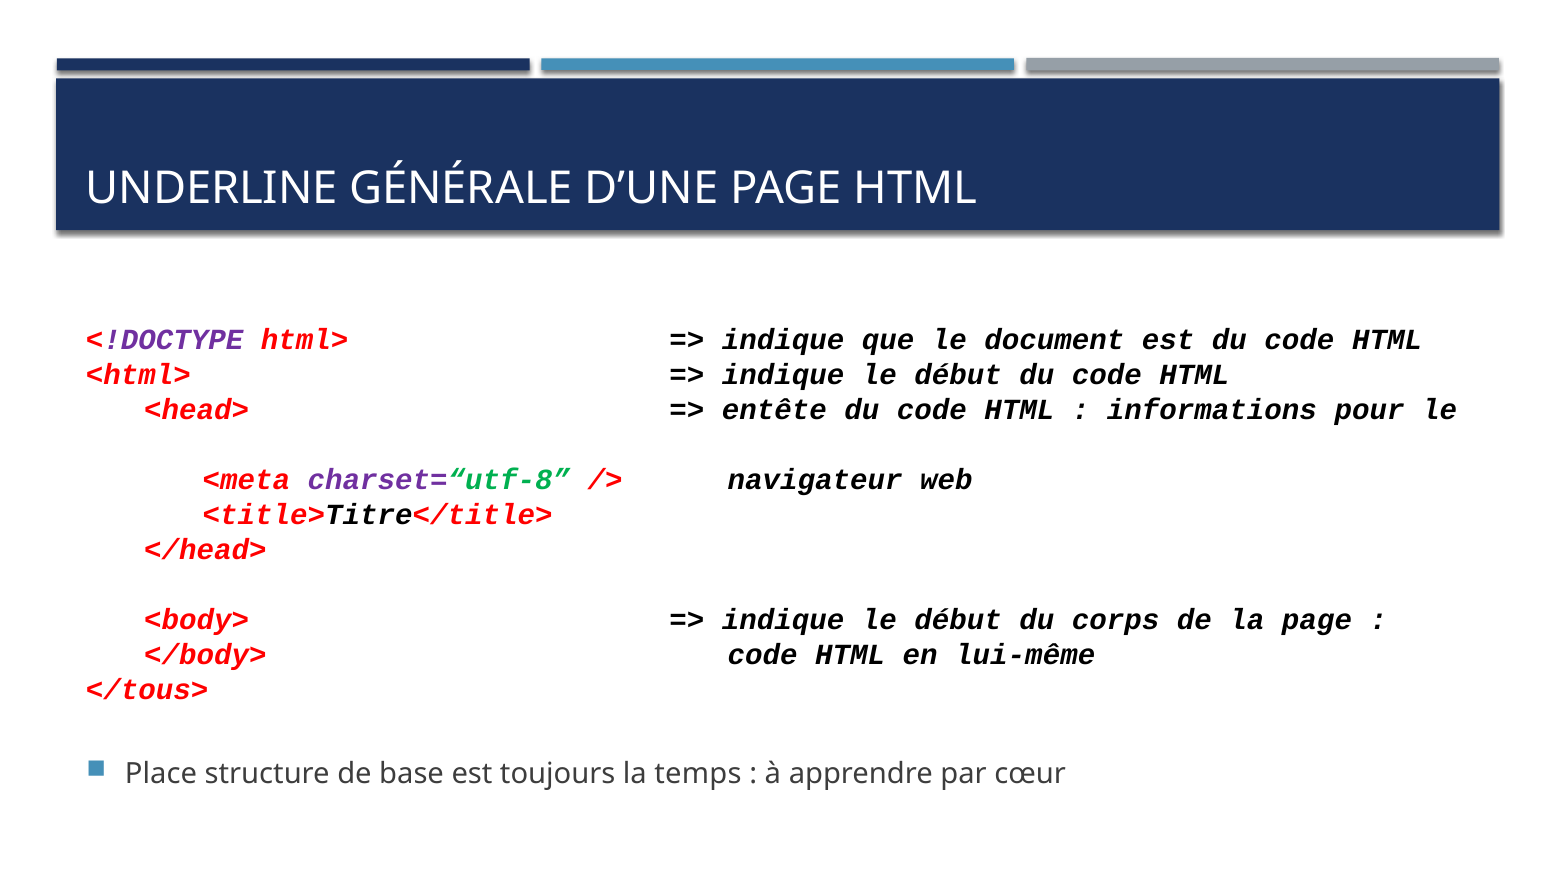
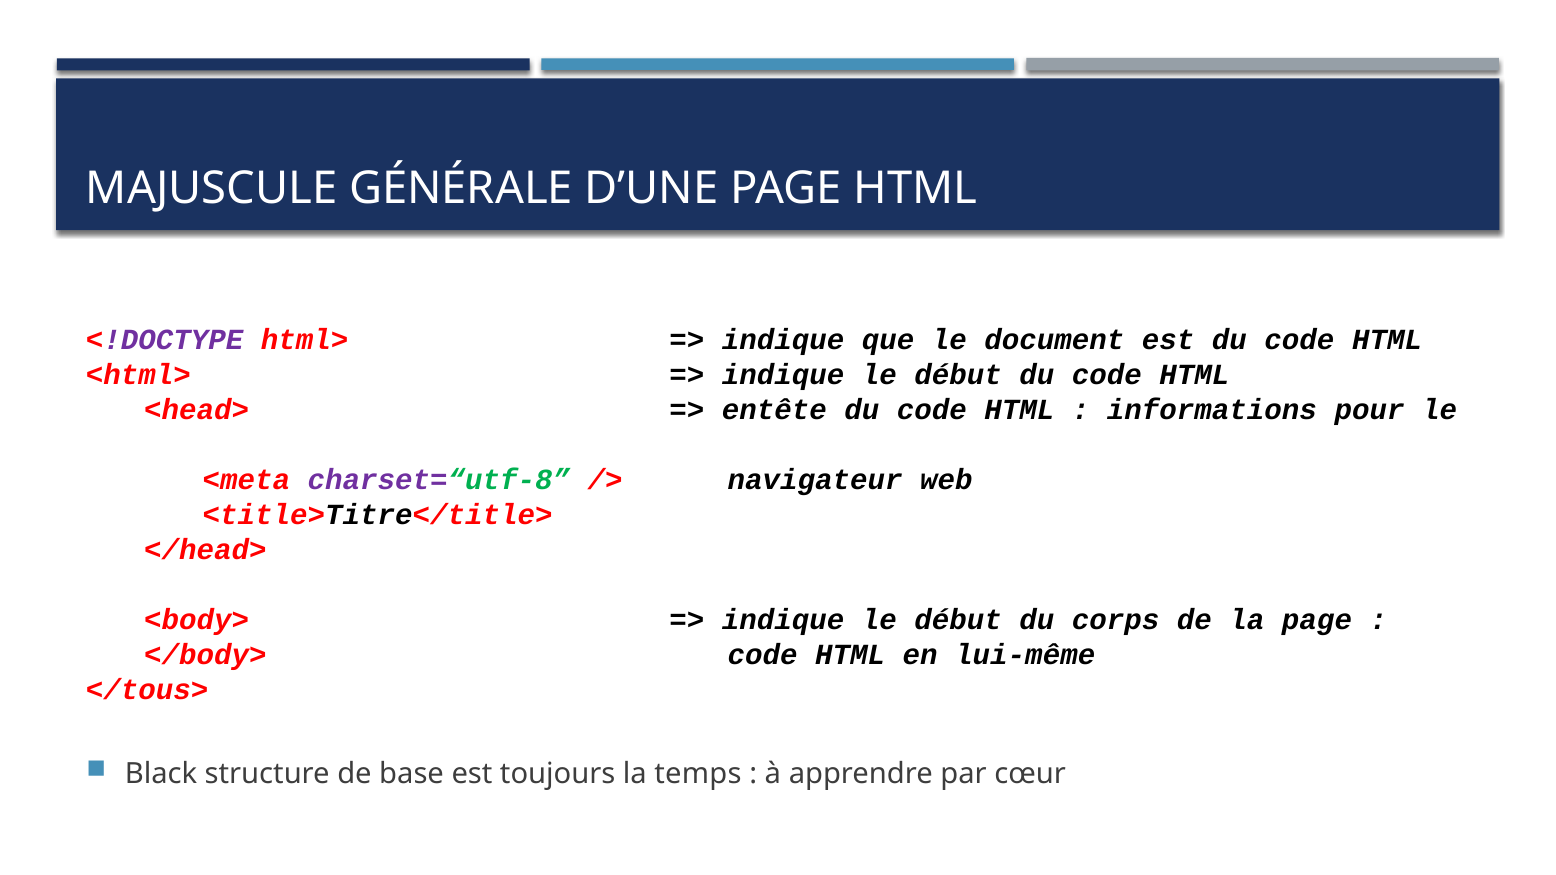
UNDERLINE: UNDERLINE -> MAJUSCULE (212, 189)
Place: Place -> Black (161, 775)
